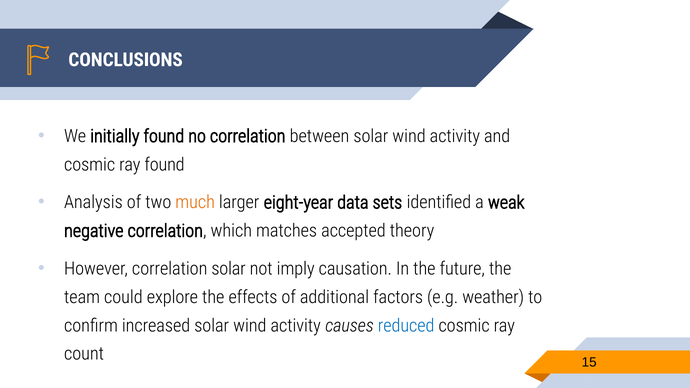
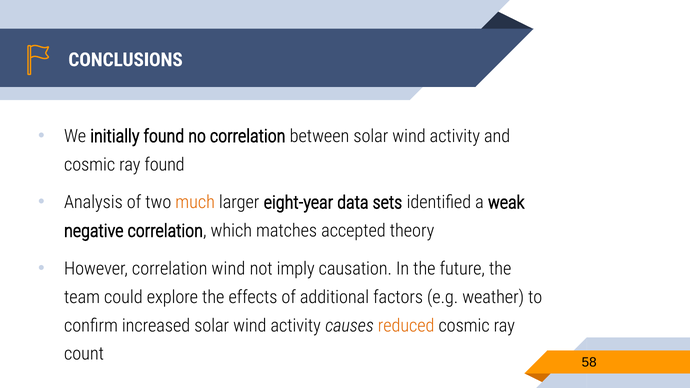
correlation solar: solar -> wind (228, 269)
reduced colour: blue -> orange (406, 326)
15: 15 -> 58 (589, 363)
